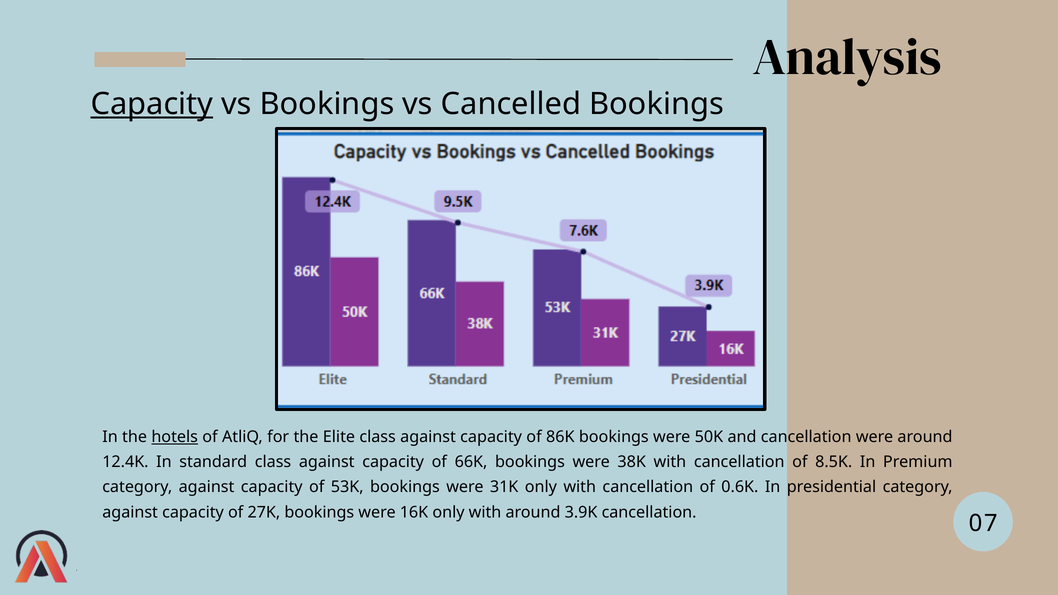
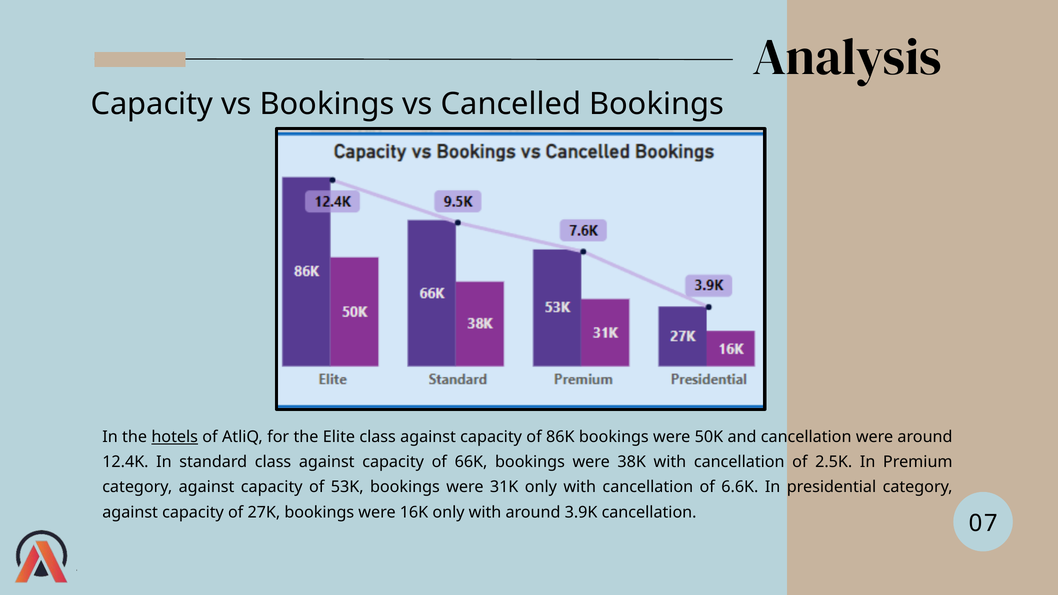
Capacity underline: present -> none (152, 104)
8.5K: 8.5K -> 2.5K (834, 462)
0.6K: 0.6K -> 6.6K (740, 487)
